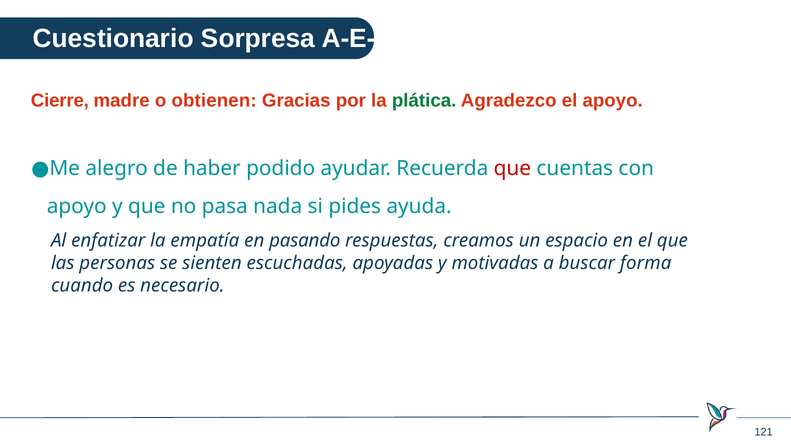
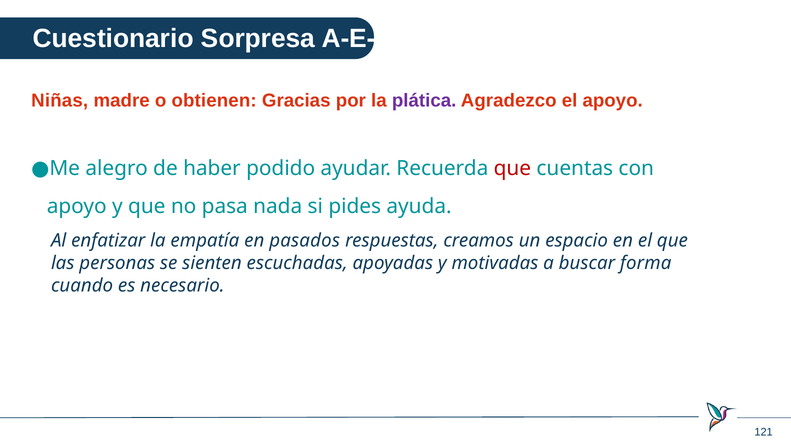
Cierre: Cierre -> Niñas (60, 101)
plática colour: green -> purple (424, 101)
pasando: pasando -> pasados (305, 241)
